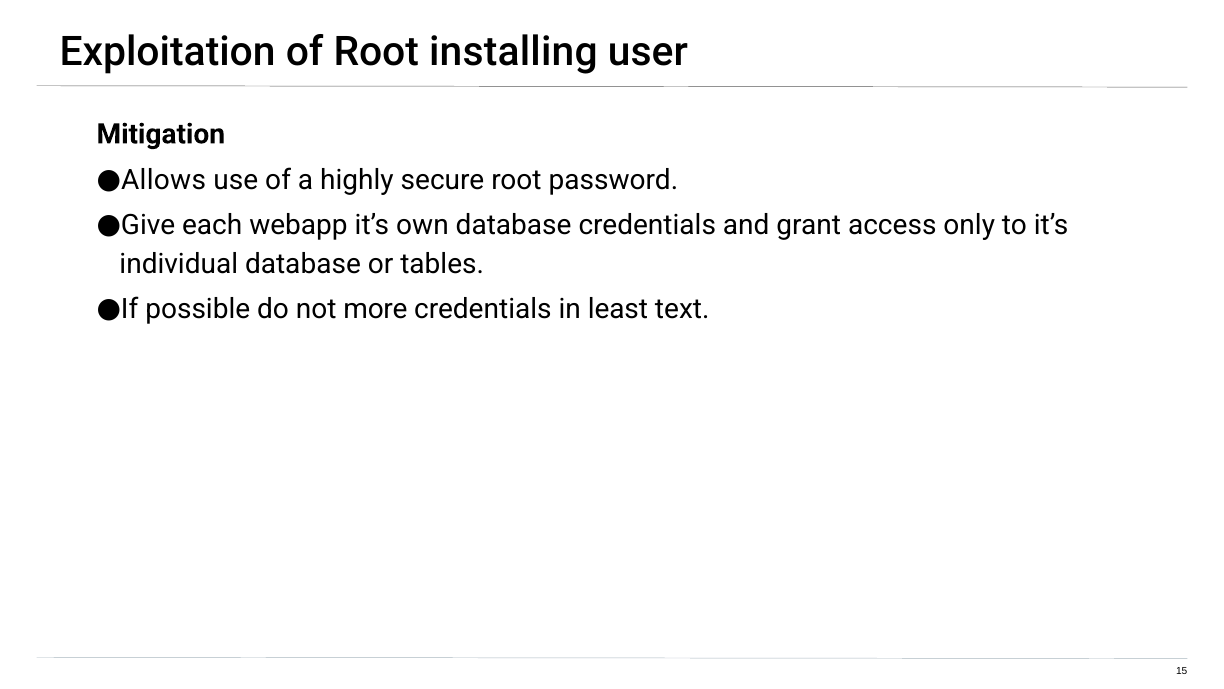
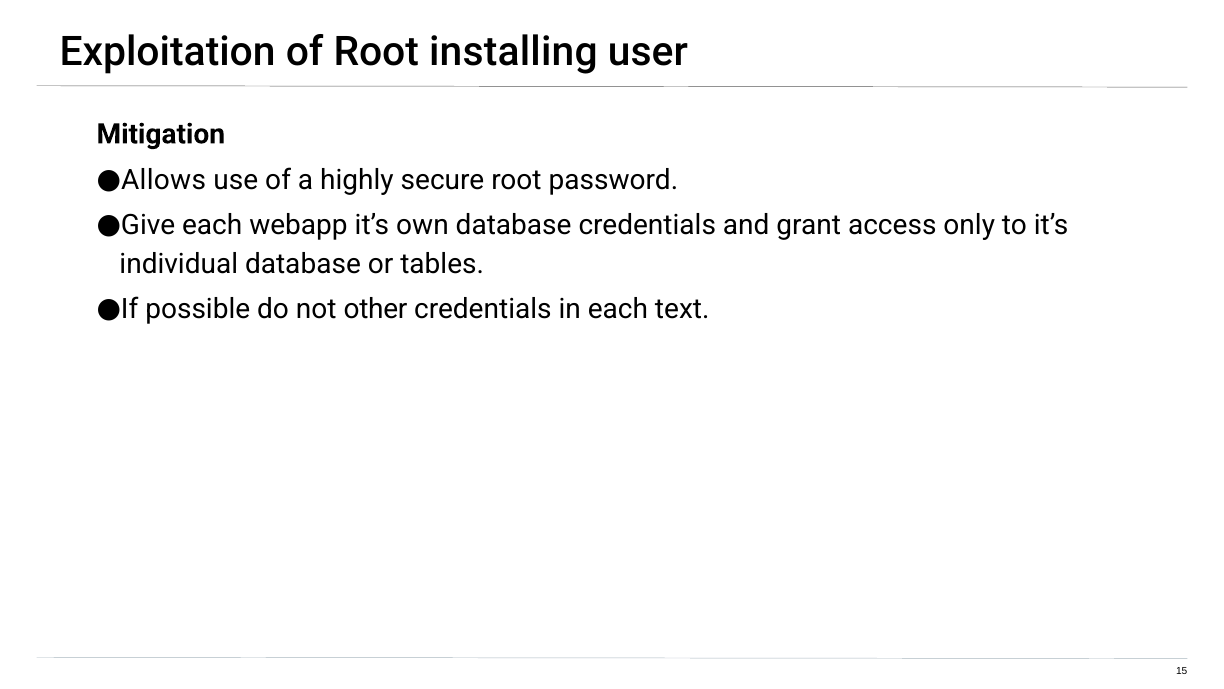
more: more -> other (376, 309)
in least: least -> each (618, 309)
